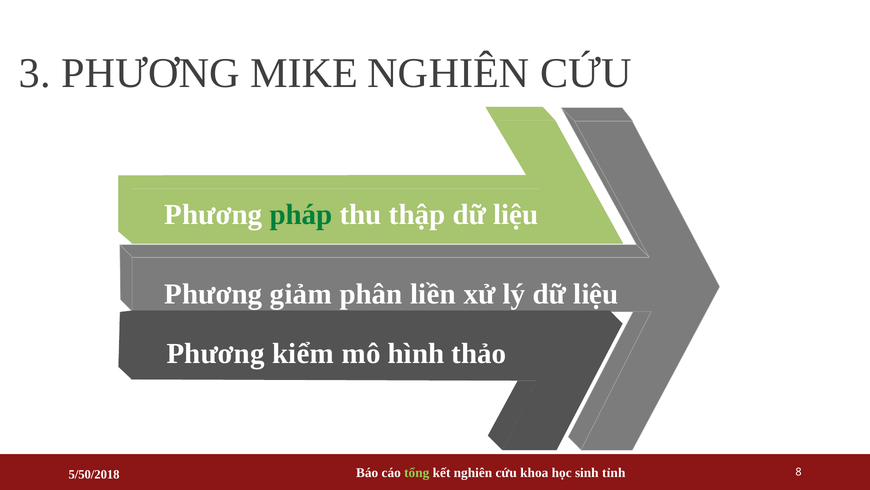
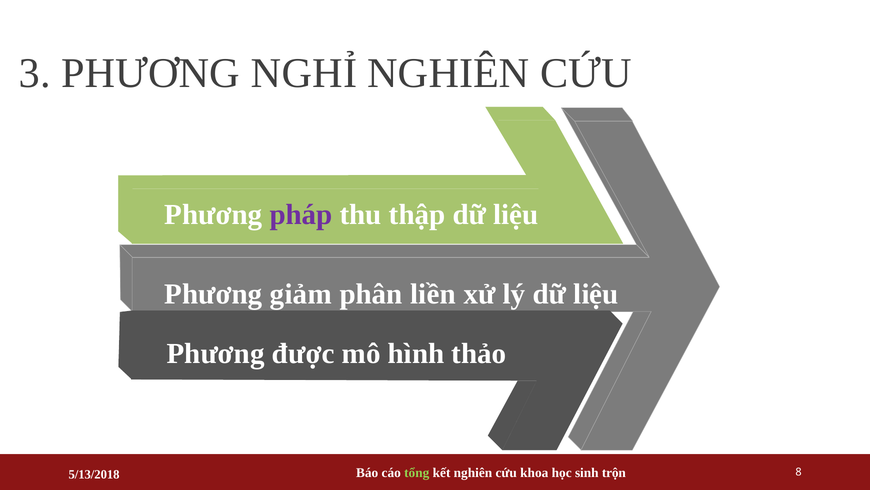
MIKE: MIKE -> NGHỈ (304, 73)
pháp colour: green -> purple (301, 215)
kiểm: kiểm -> được (303, 353)
tỉnh: tỉnh -> trộn (614, 472)
5/50/2018: 5/50/2018 -> 5/13/2018 (94, 474)
